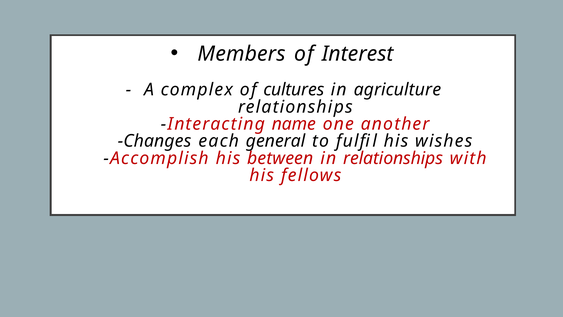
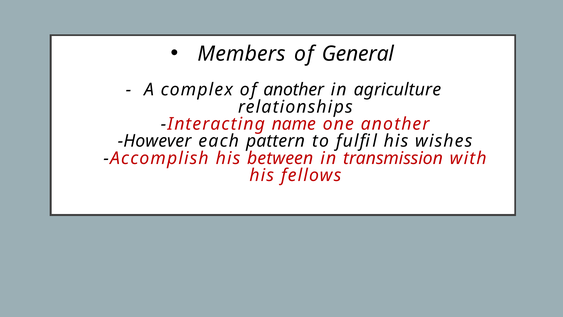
Interest: Interest -> General (358, 54)
of cultures: cultures -> another (294, 90)
Changes: Changes -> However (155, 141)
general: general -> pattern (276, 141)
in relationships: relationships -> transmission (393, 158)
